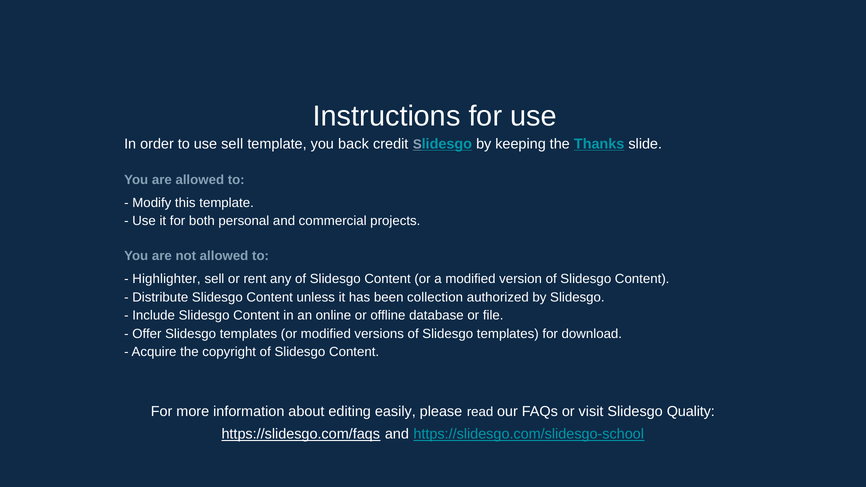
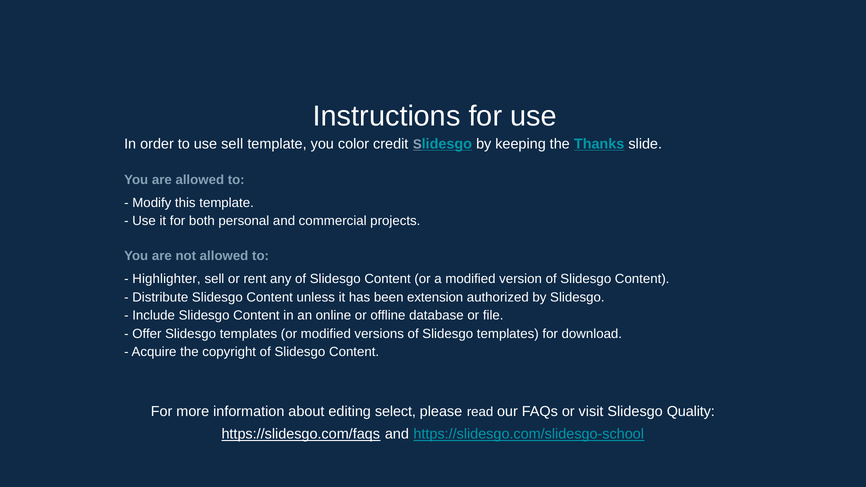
back: back -> color (354, 144)
collection: collection -> extension (435, 297)
easily: easily -> select (395, 412)
